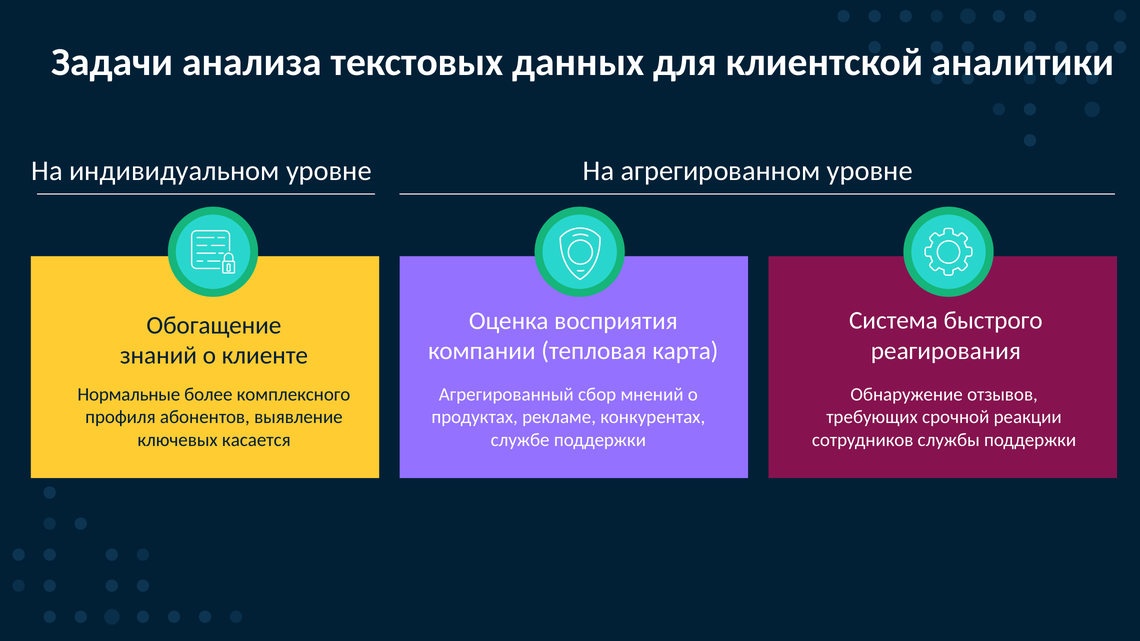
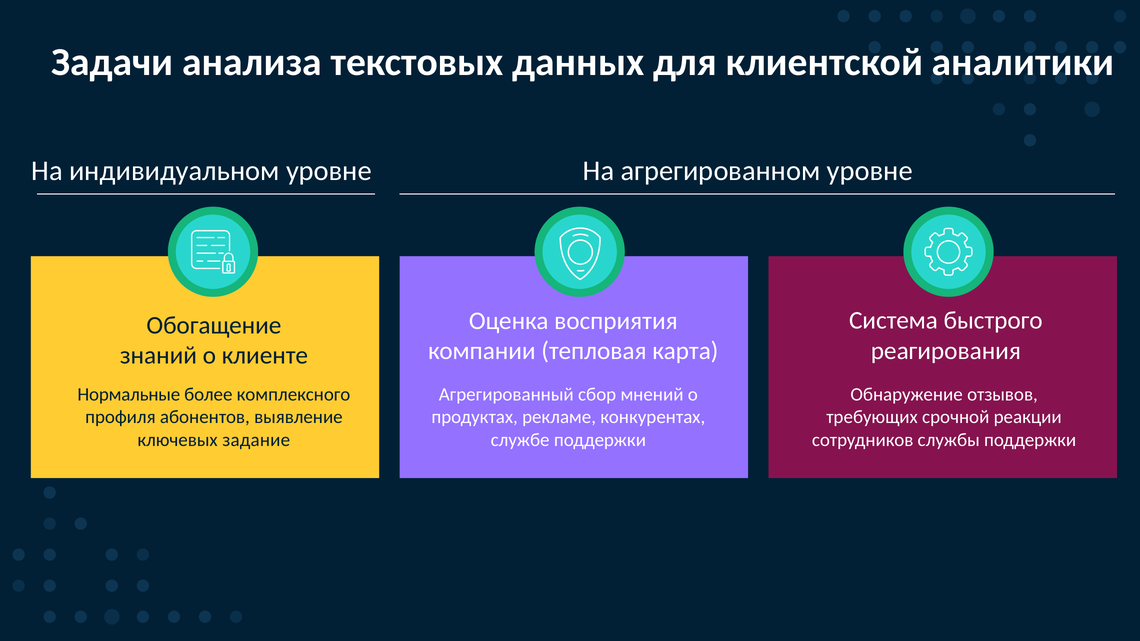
касается: касается -> задание (256, 440)
